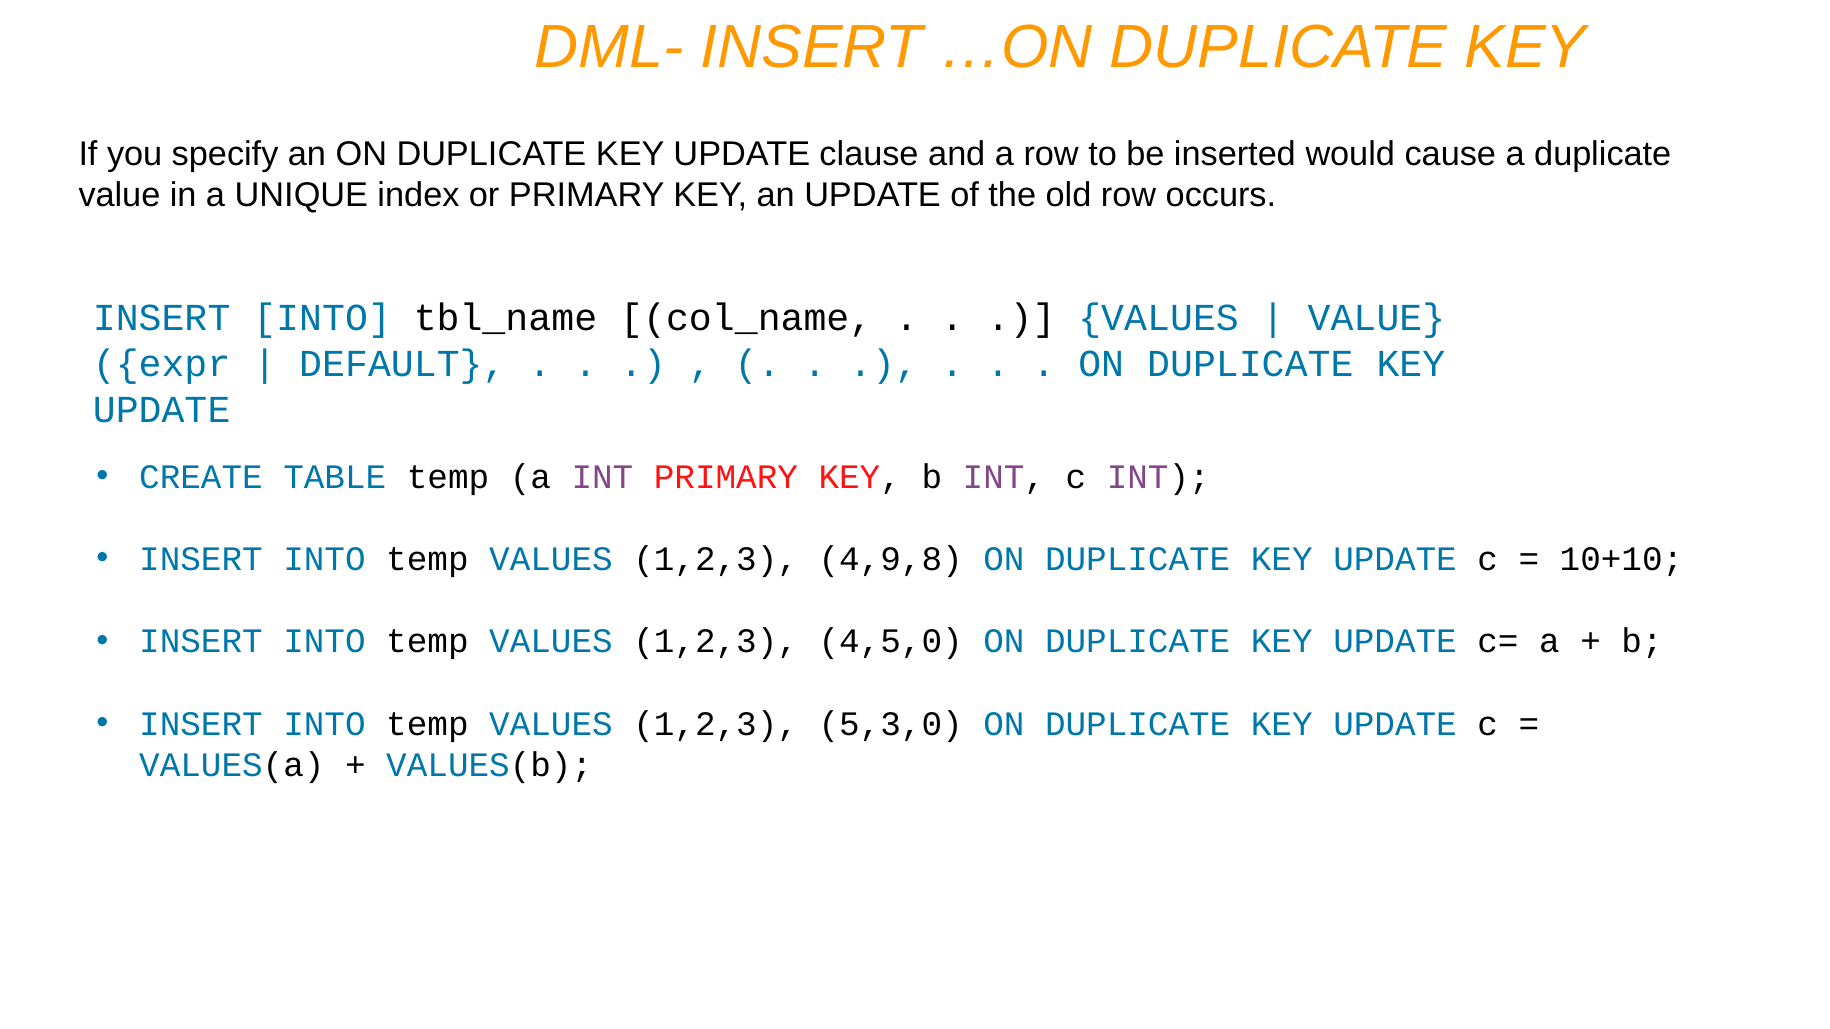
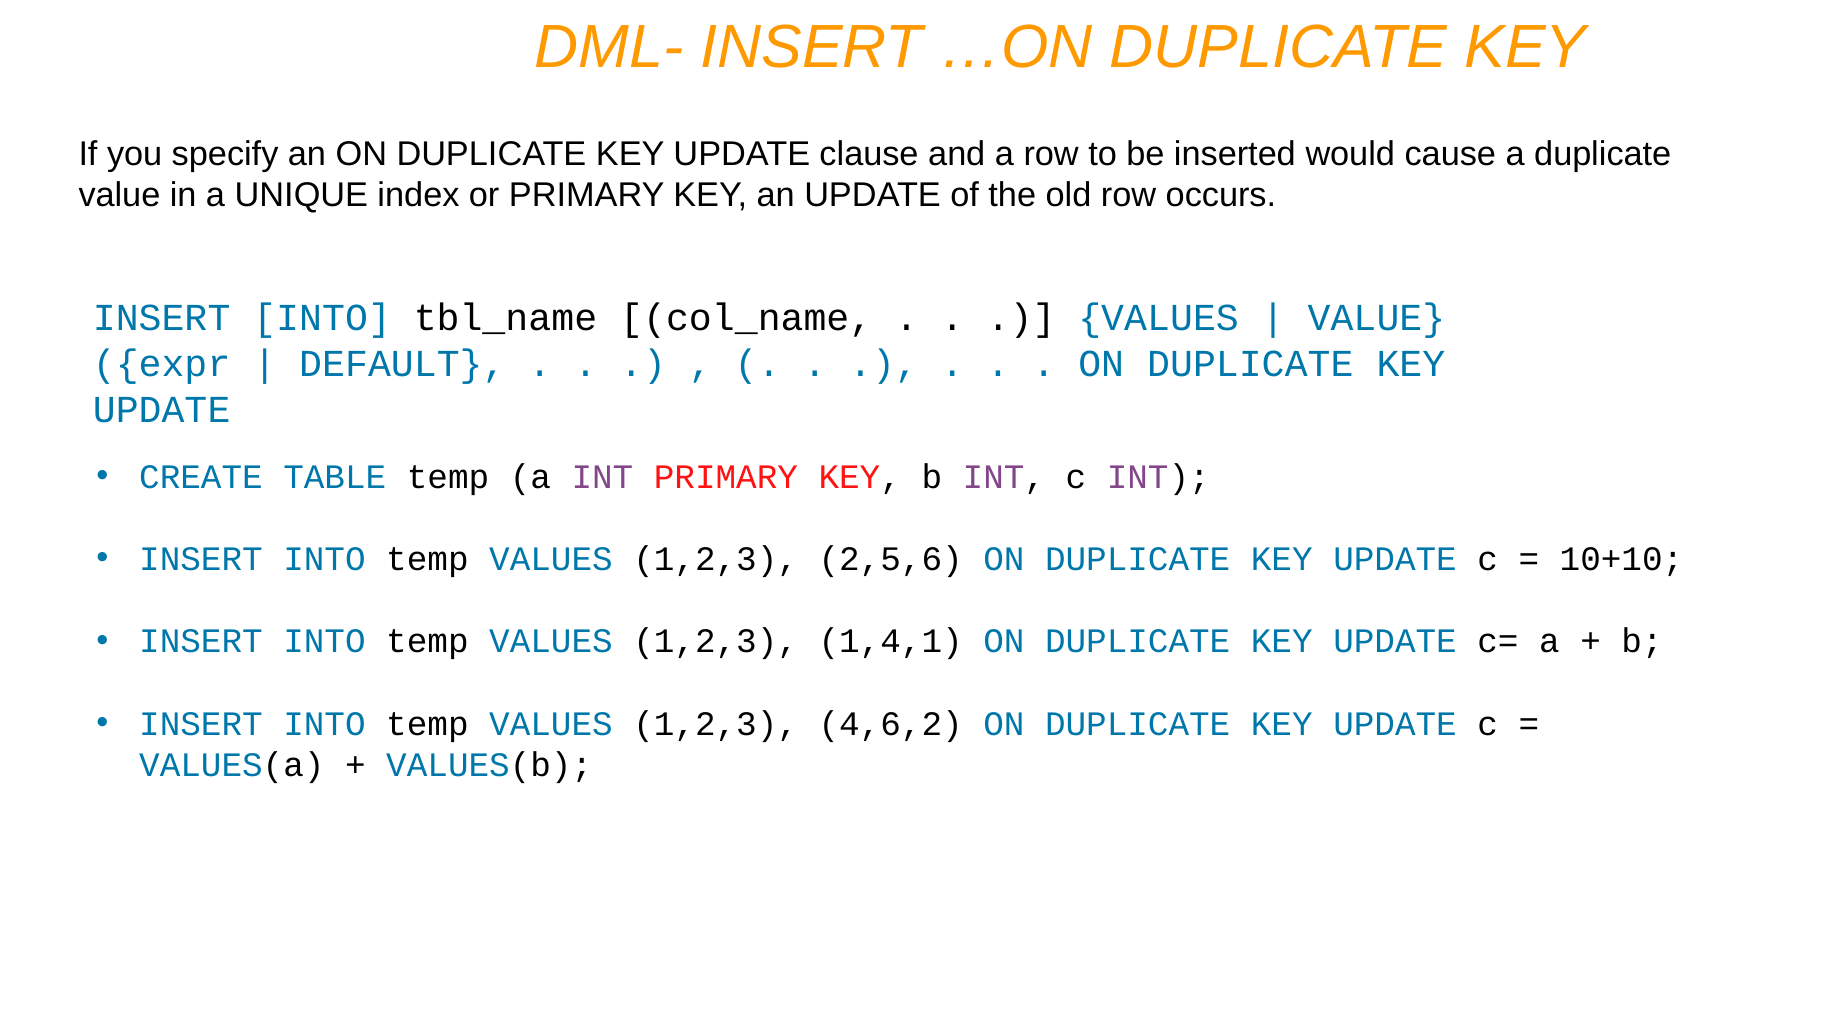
4,9,8: 4,9,8 -> 2,5,6 (891, 560)
4,5,0: 4,5,0 -> 1,4,1 (891, 642)
5,3,0: 5,3,0 -> 4,6,2 (891, 724)
